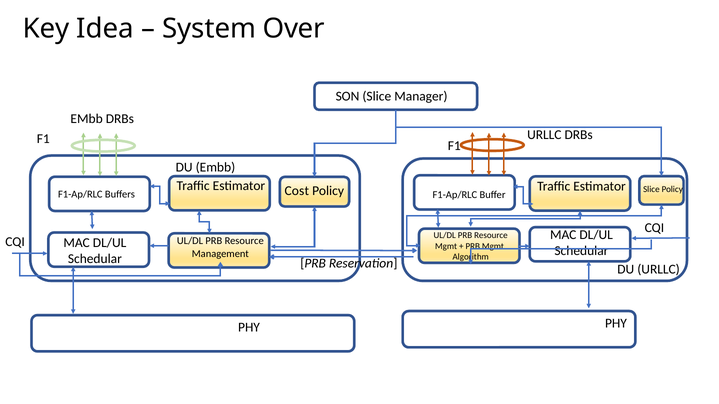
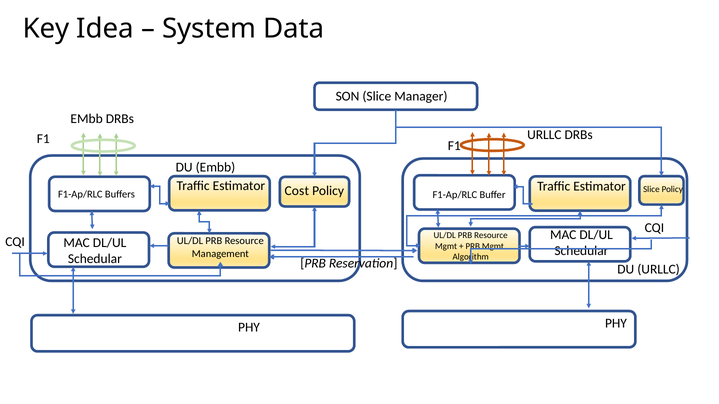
Over: Over -> Data (294, 28)
